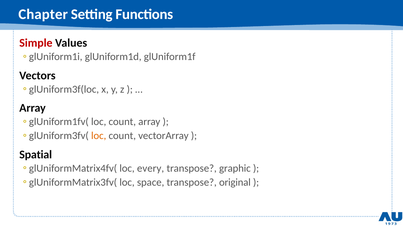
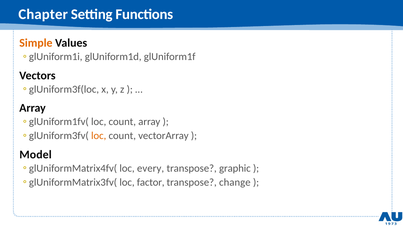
Simple colour: red -> orange (36, 43)
Spatial: Spatial -> Model (36, 155)
space: space -> factor (151, 183)
original: original -> change (235, 183)
